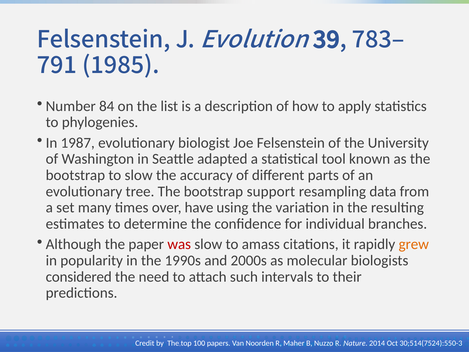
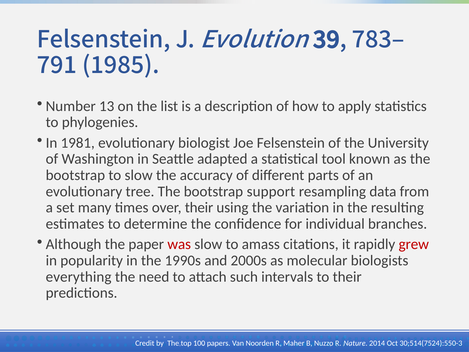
84: 84 -> 13 (107, 106)
1987: 1987 -> 1981 (78, 143)
over have: have -> their (199, 207)
grew colour: orange -> red (414, 244)
considered: considered -> everything (79, 277)
